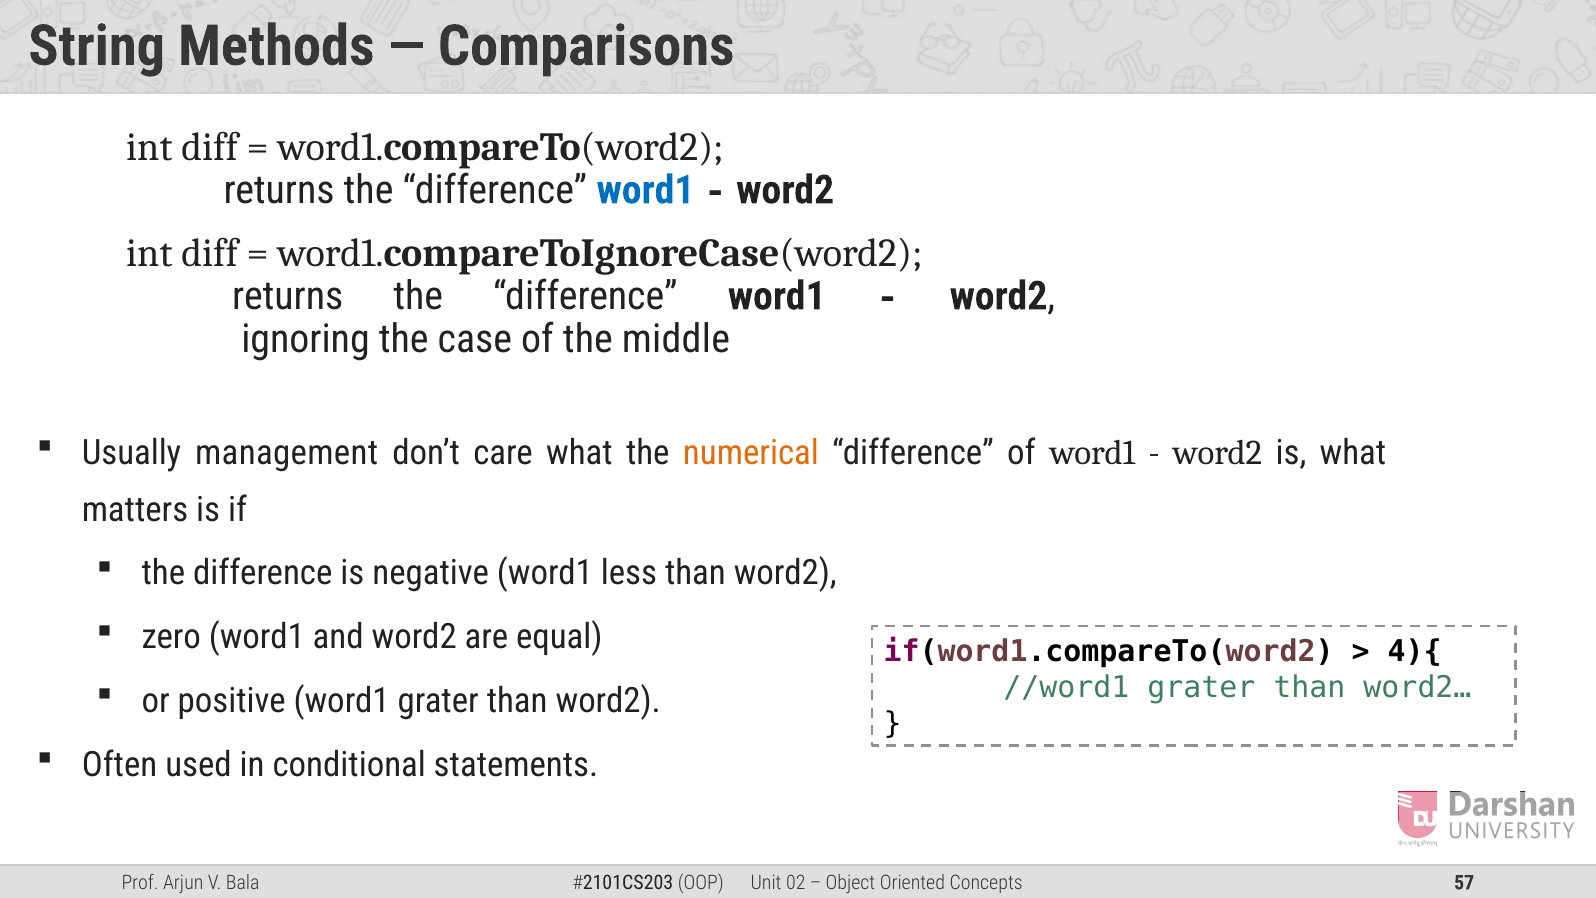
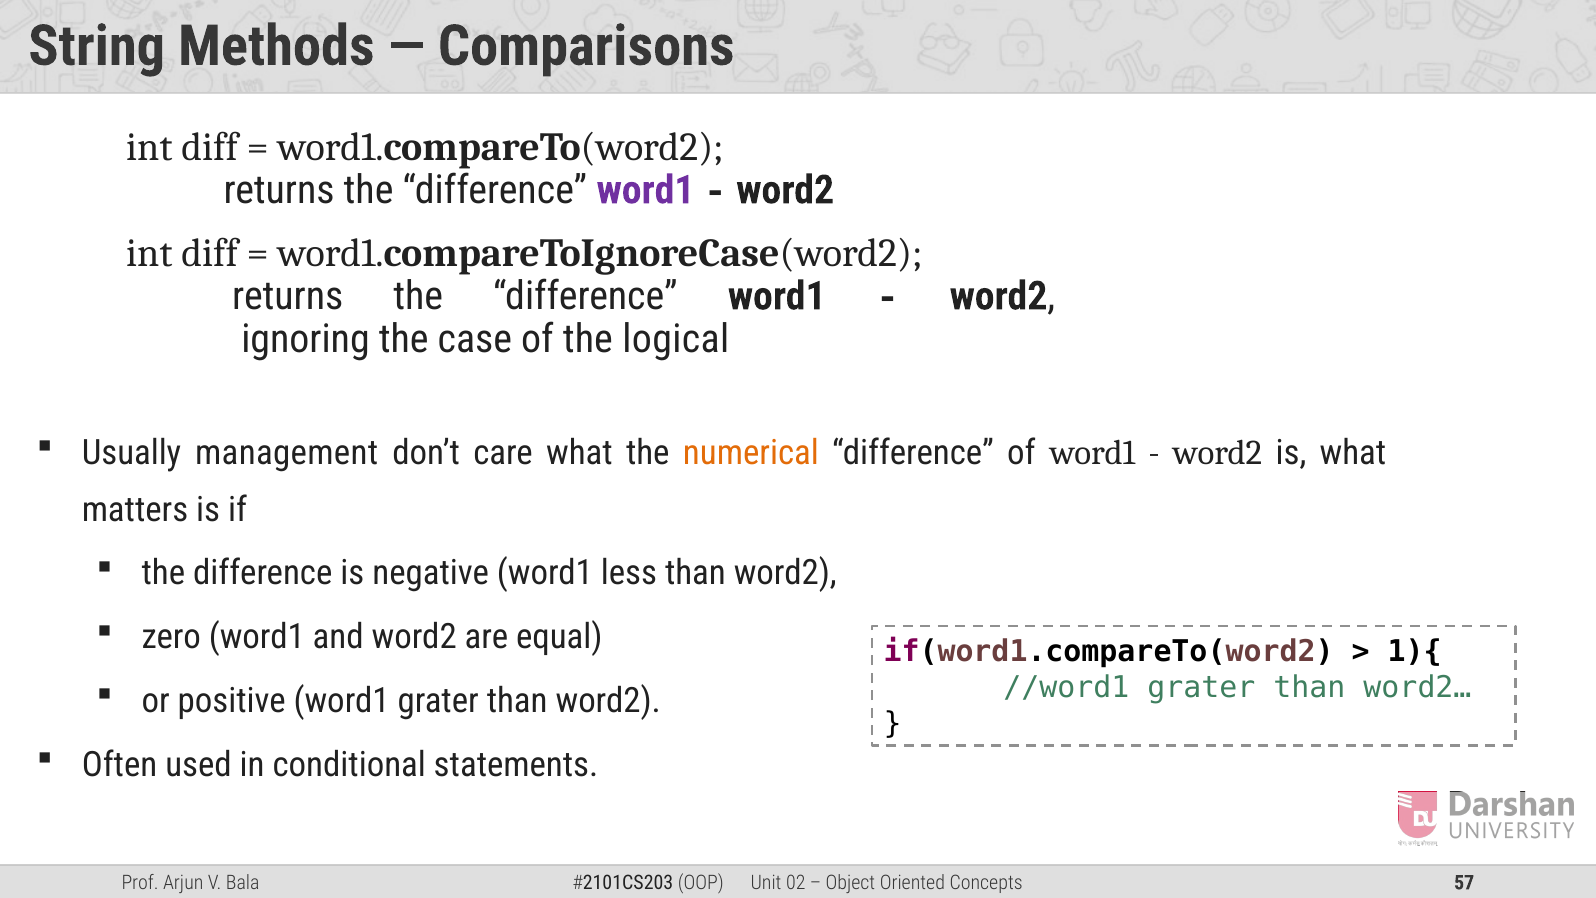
word1 colour: blue -> purple (646, 190)
middle: middle -> logical (676, 339)
4){: 4){ -> 1){ (1415, 652)
